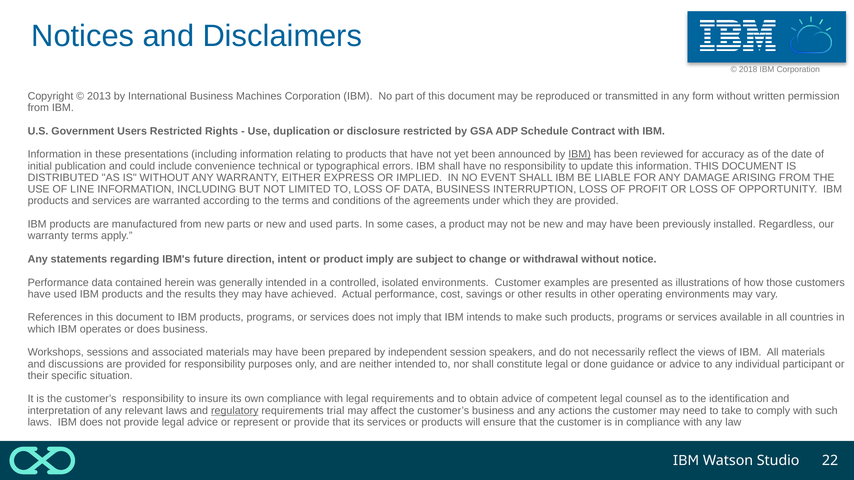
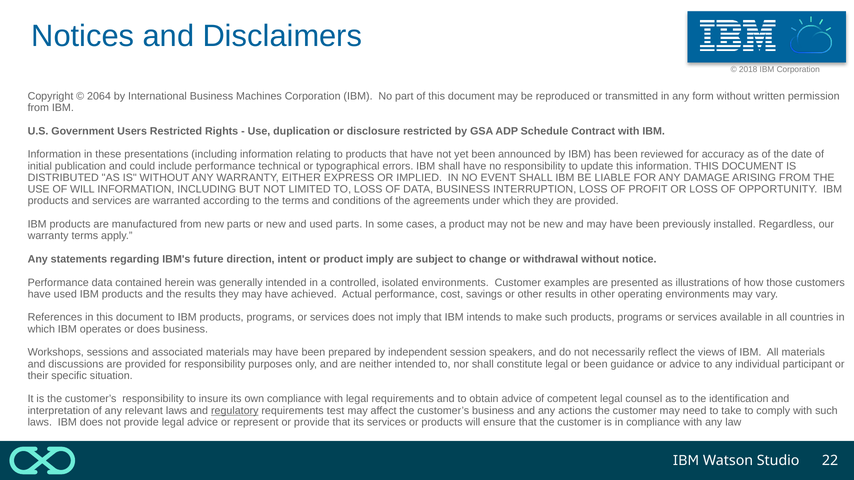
2013: 2013 -> 2064 (99, 96)
IBM underline: present -> none (580, 155)
include convenience: convenience -> performance (225, 166)
OF LINE: LINE -> WILL (82, 189)
or done: done -> been (596, 364)
trial: trial -> test (336, 411)
